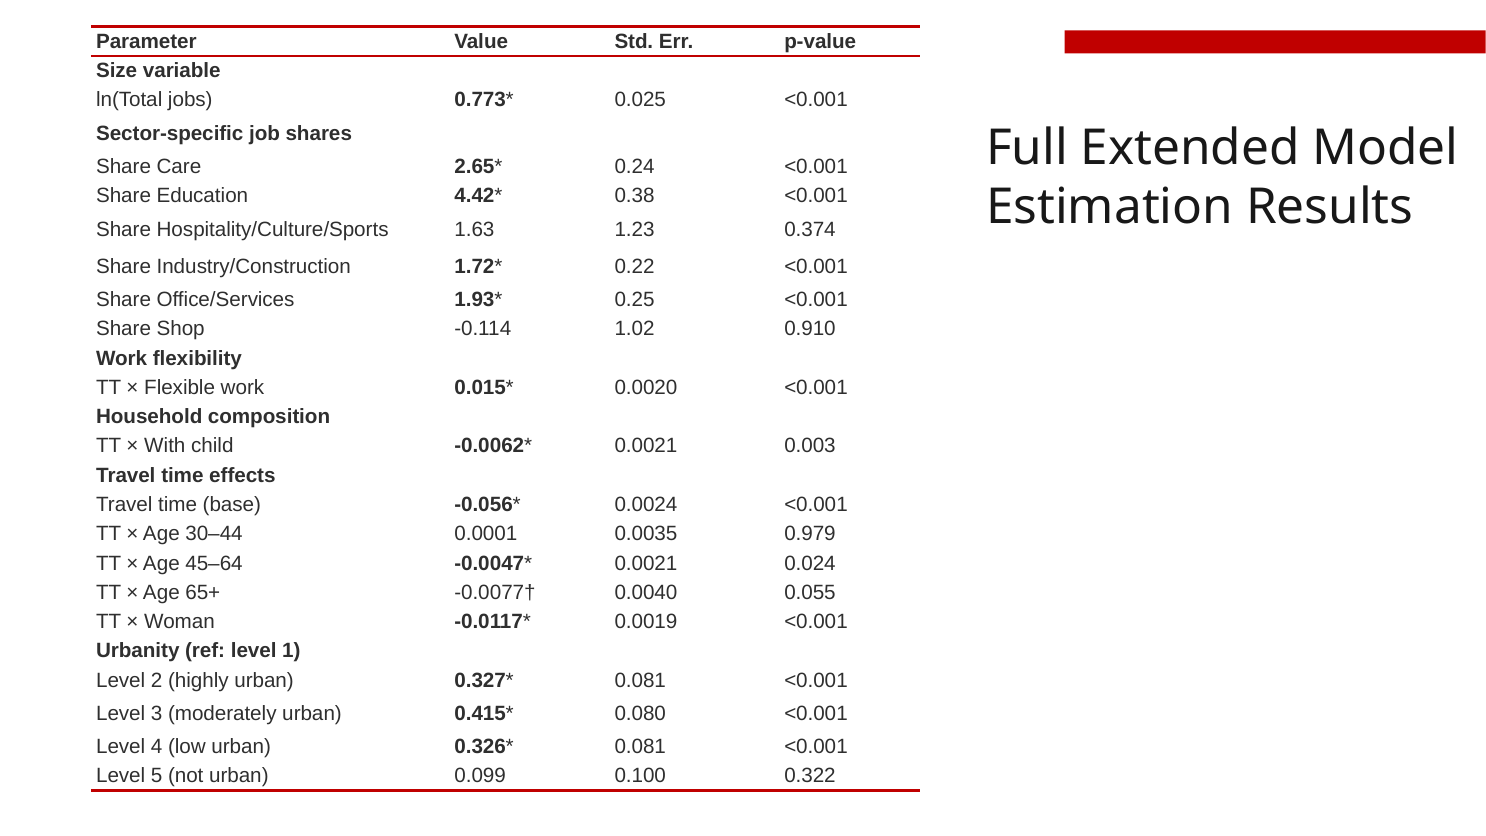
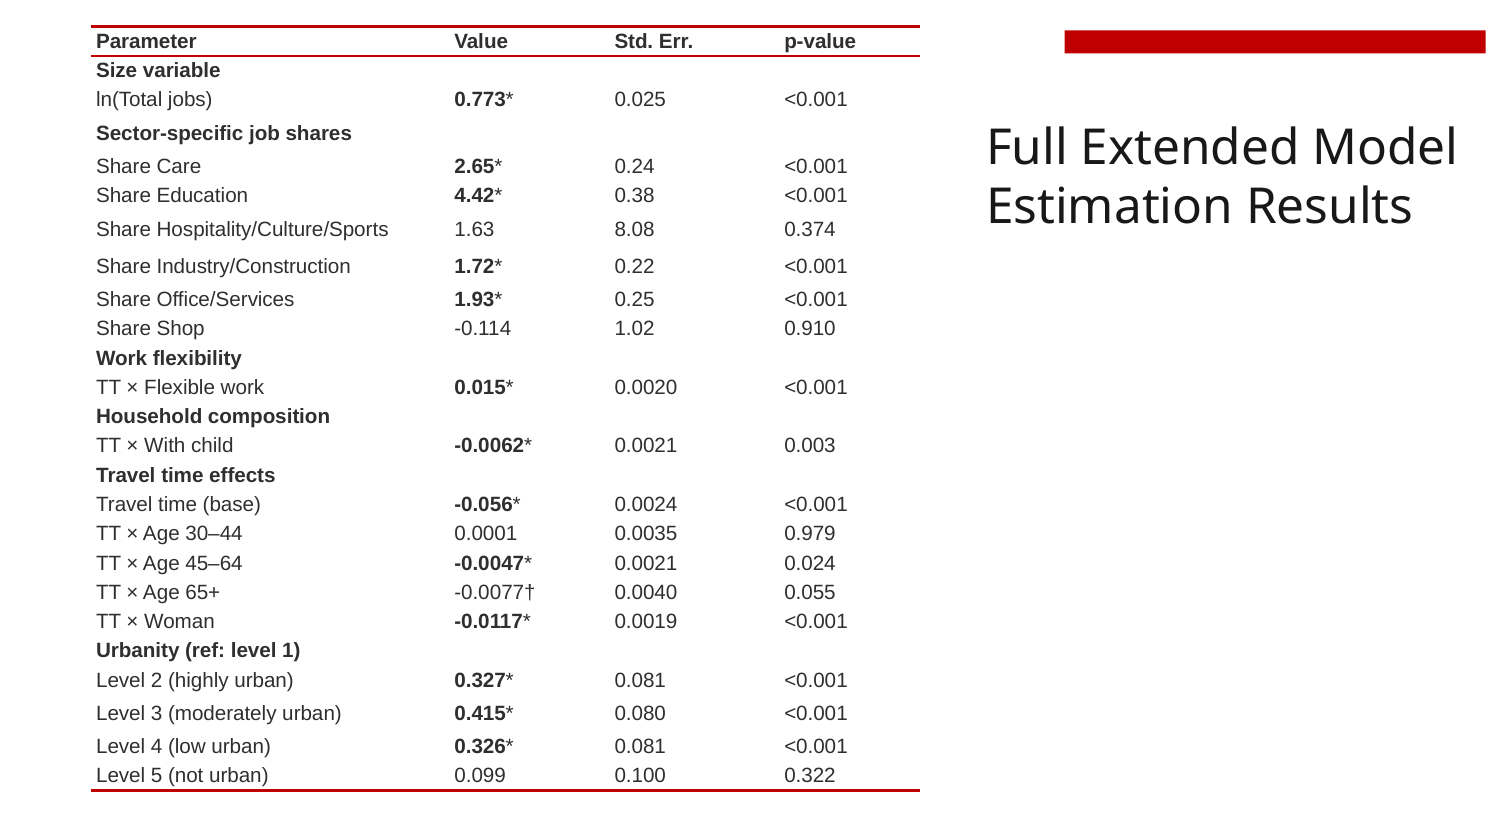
1.23: 1.23 -> 8.08 (635, 229)
